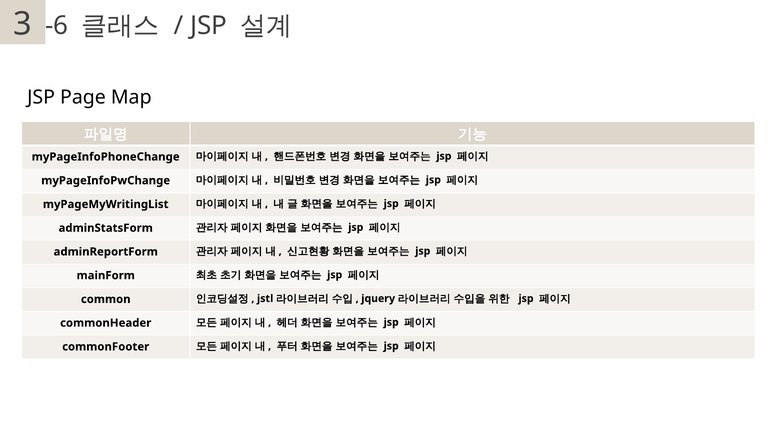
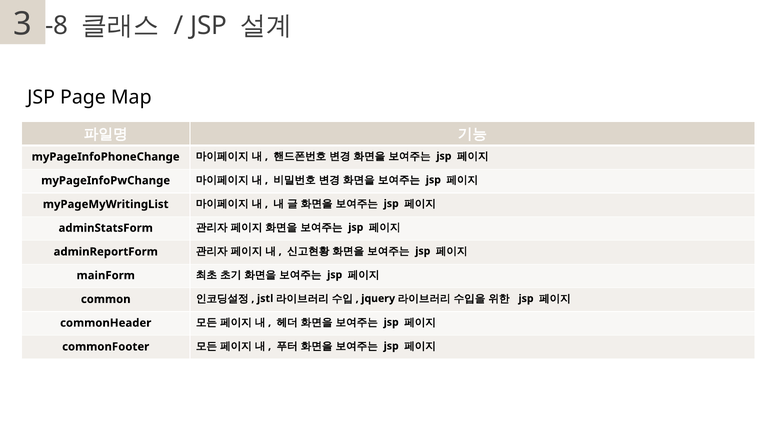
-6: -6 -> -8 (57, 25)
